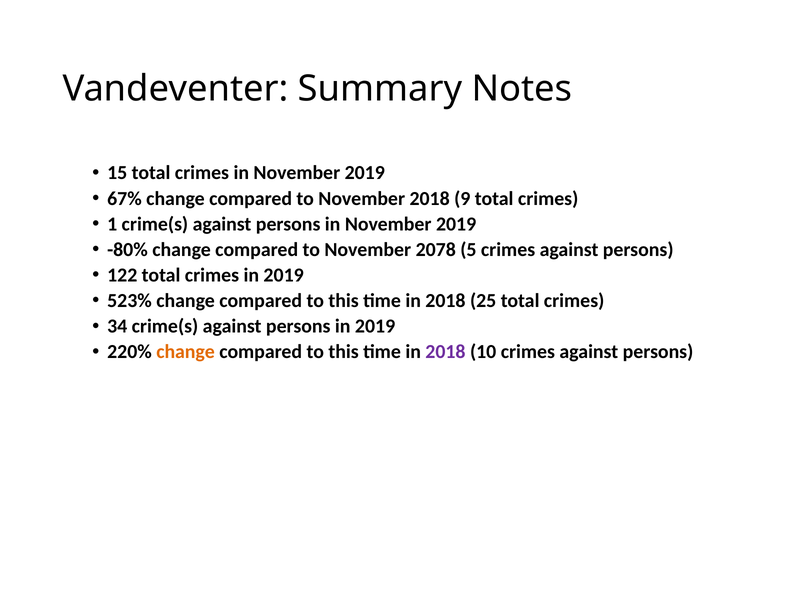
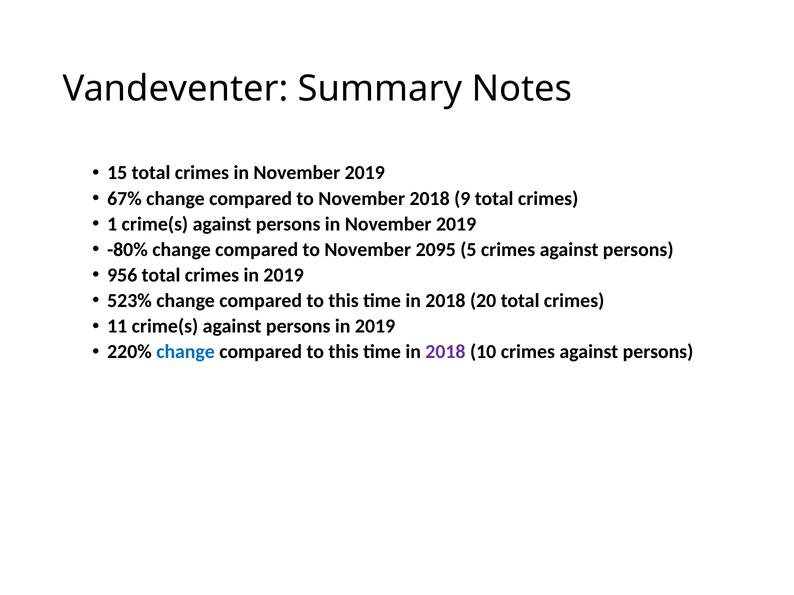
2078: 2078 -> 2095 (436, 250)
122: 122 -> 956 (122, 275)
25: 25 -> 20 (483, 301)
34: 34 -> 11 (117, 327)
change colour: orange -> blue (186, 352)
